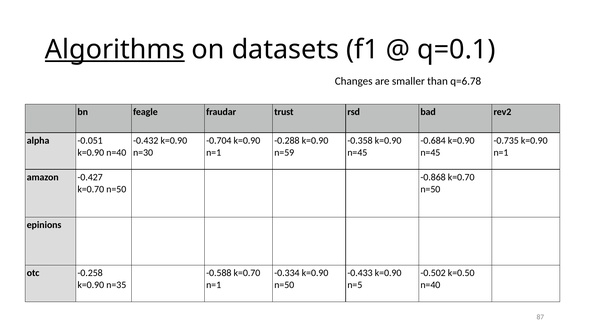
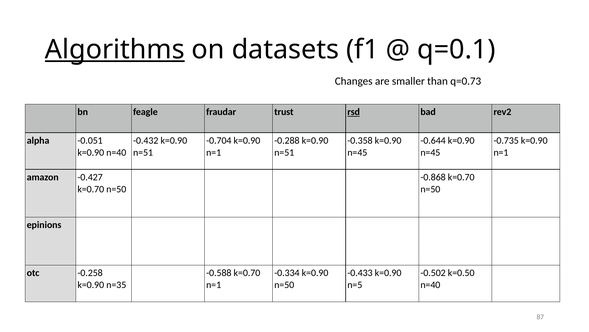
q=6.78: q=6.78 -> q=0.73 (466, 81)
rsd underline: none -> present (354, 112)
-0.684: -0.684 -> -0.644 (433, 140)
n=30: n=30 -> n=51 (143, 152)
n=59: n=59 -> n=51 (284, 152)
